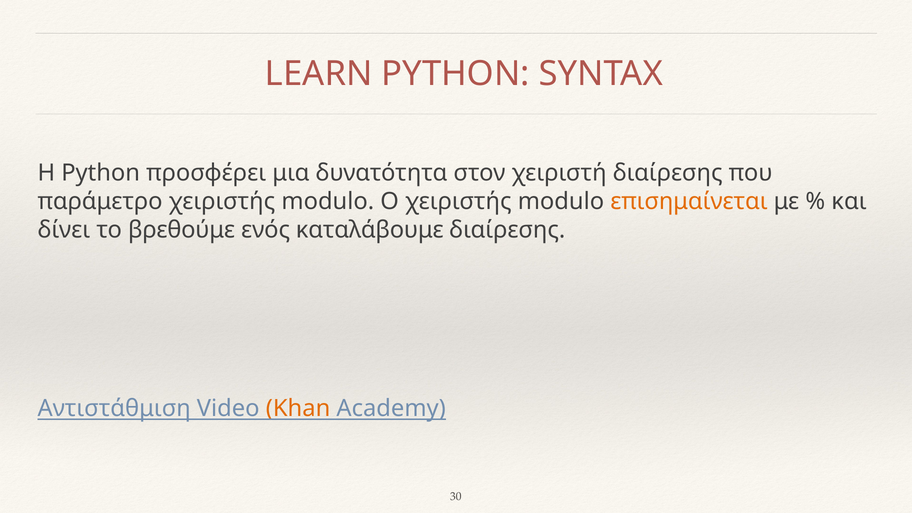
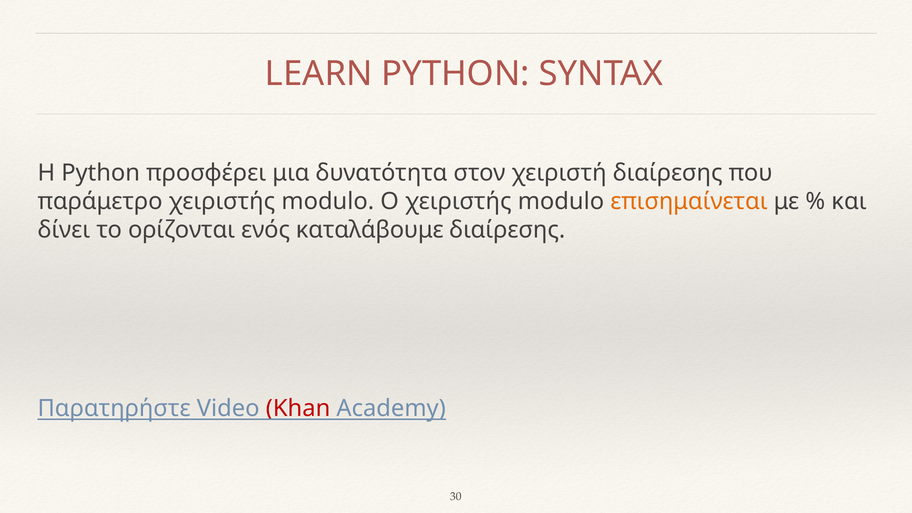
βρεθούμε: βρεθούμε -> ορίζονται (182, 230)
Αντιστάθμιση: Αντιστάθμιση -> Παρατηρήστε (114, 408)
Khan colour: orange -> red (298, 408)
